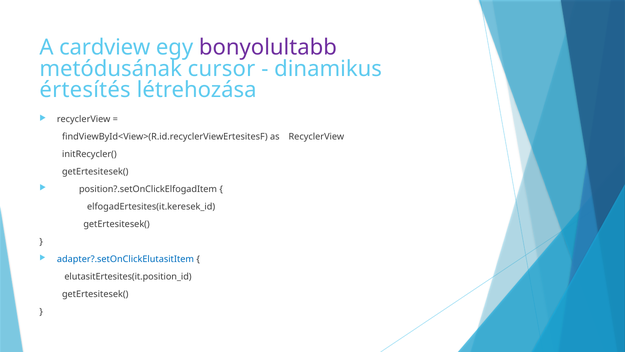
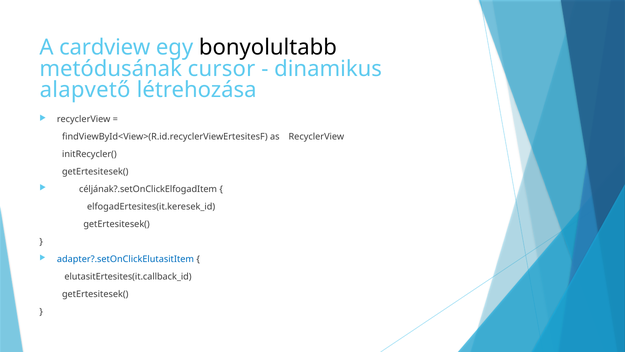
bonyolultabb colour: purple -> black (268, 48)
értesítés: értesítés -> alapvető (85, 90)
position?.setOnClickElfogadItem: position?.setOnClickElfogadItem -> céljának?.setOnClickElfogadItem (148, 189)
elutasitErtesites(it.position_id: elutasitErtesites(it.position_id -> elutasitErtesites(it.callback_id (128, 276)
